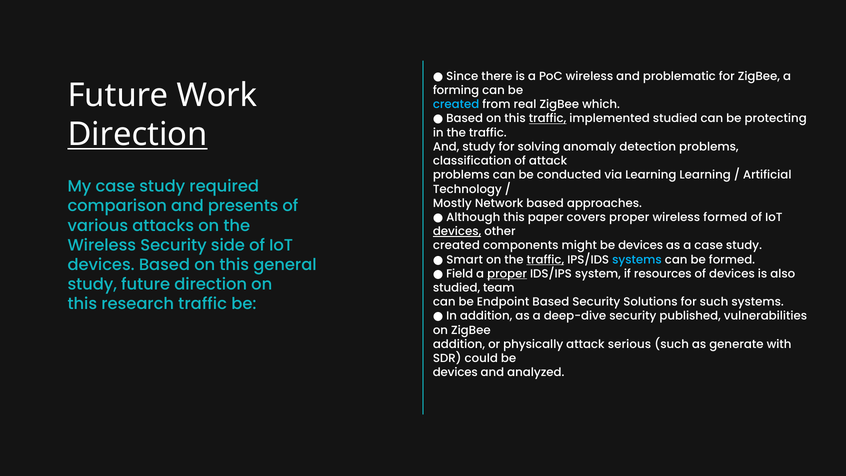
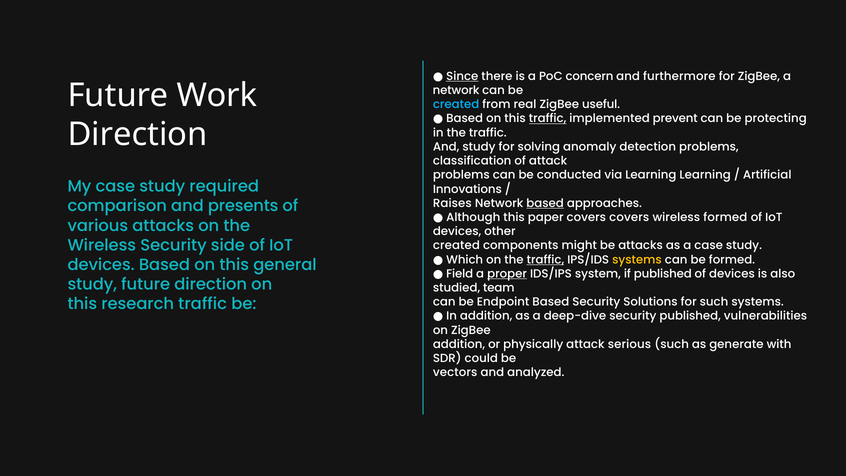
Since underline: none -> present (462, 76)
PoC wireless: wireless -> concern (589, 76)
problematic: problematic -> furthermore (679, 76)
forming: forming -> network (456, 90)
which: which -> useful (601, 104)
implemented studied: studied -> prevent (675, 119)
Direction underline: present -> none (137, 135)
Technology: Technology -> Innovations (467, 189)
Mostly: Mostly -> Raises (452, 203)
based underline: none -> present (545, 203)
covers proper: proper -> covers (629, 217)
devices underline: present -> none (457, 231)
might be devices: devices -> attacks (641, 246)
Smart: Smart -> Which (465, 260)
systems colour: light blue -> yellow (637, 260)
if resources: resources -> published (663, 274)
devices: devices -> vectors (455, 372)
